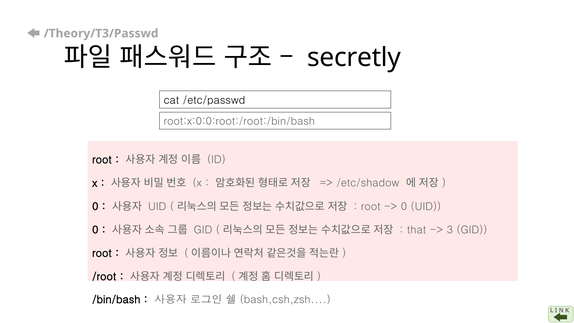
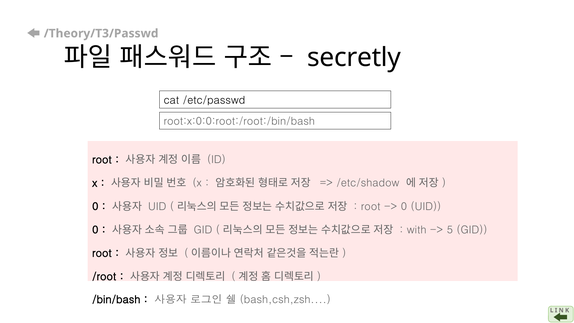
that: that -> with (417, 230)
3: 3 -> 5 (450, 230)
